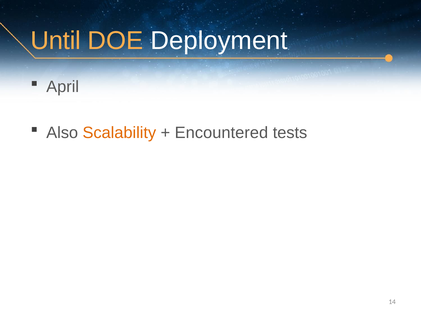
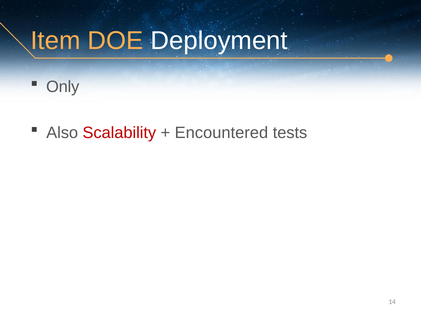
Until: Until -> Item (56, 41)
April: April -> Only (63, 87)
Scalability colour: orange -> red (119, 133)
